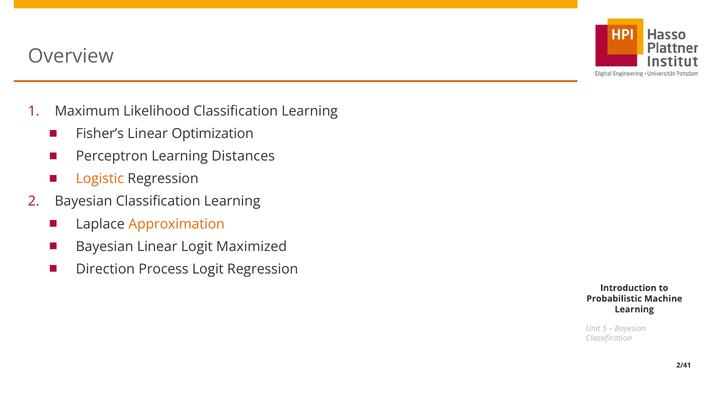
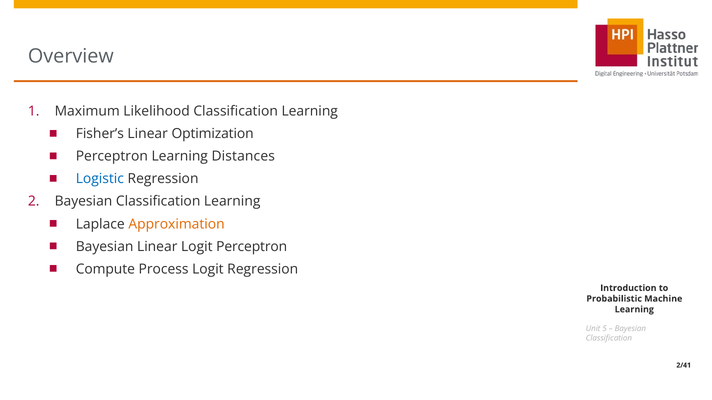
Logistic colour: orange -> blue (100, 179)
Logit Maximized: Maximized -> Perceptron (252, 247)
Direction: Direction -> Compute (105, 269)
